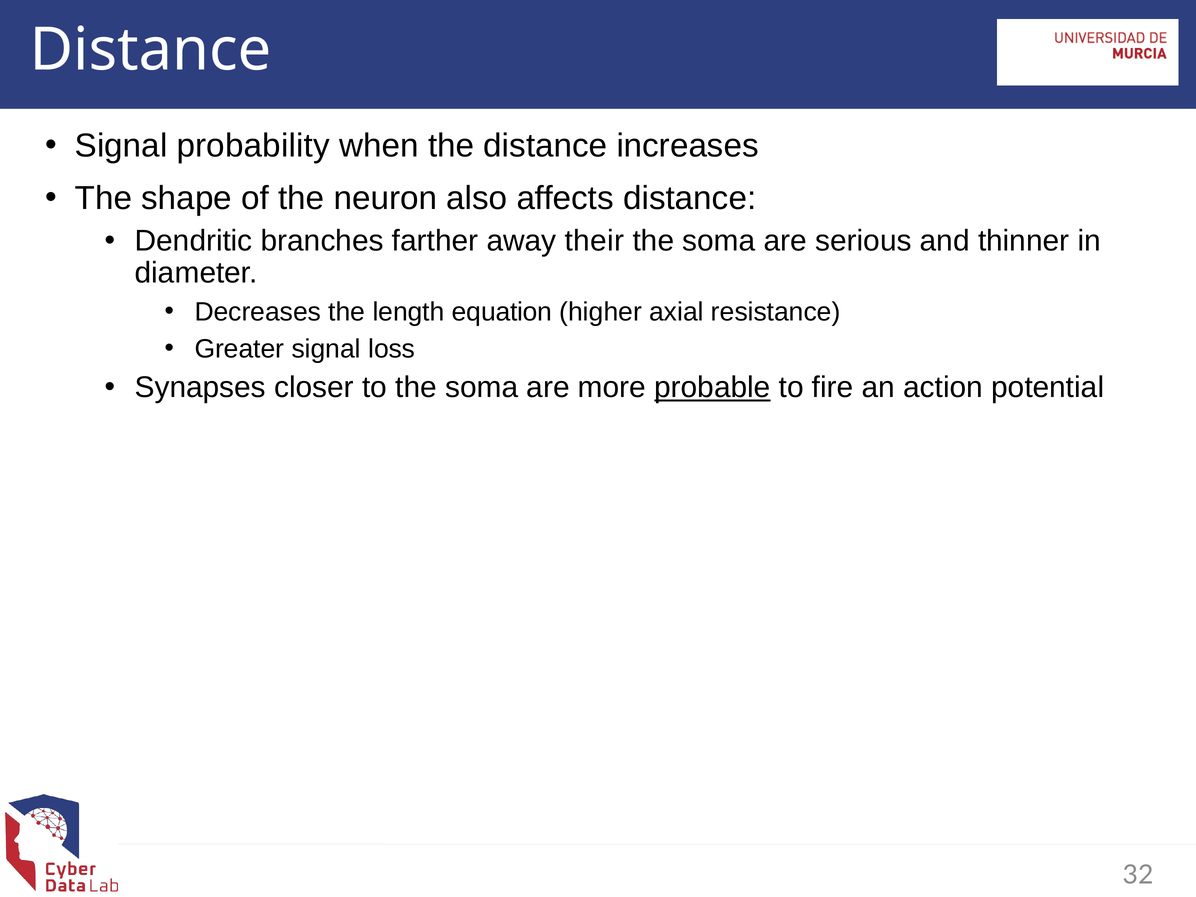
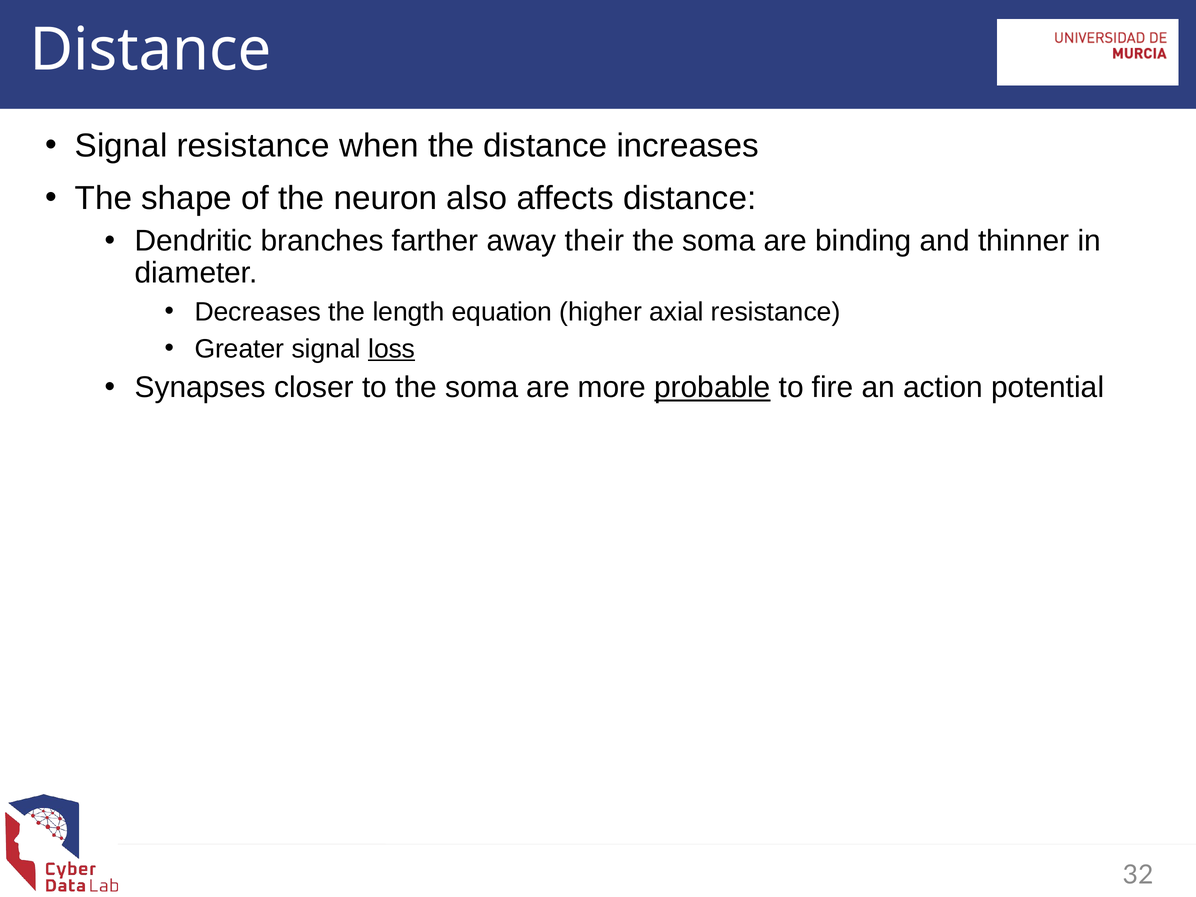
Signal probability: probability -> resistance (253, 146)
serious: serious -> binding (863, 241)
loss underline: none -> present (392, 349)
